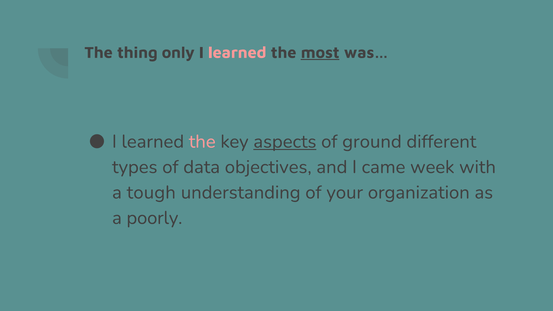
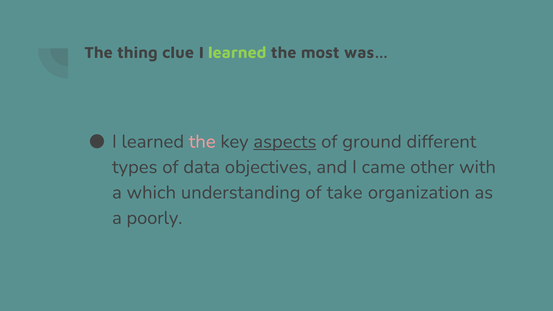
only: only -> clue (178, 53)
learned colour: pink -> light green (237, 53)
most underline: present -> none (320, 53)
week: week -> other (432, 167)
tough: tough -> which (151, 192)
your: your -> take (345, 192)
